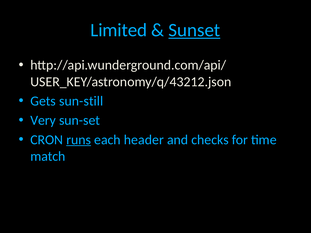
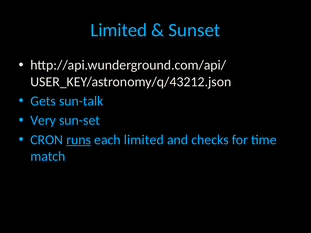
Sunset underline: present -> none (194, 30)
sun-still: sun-still -> sun-talk (81, 101)
each header: header -> limited (144, 140)
